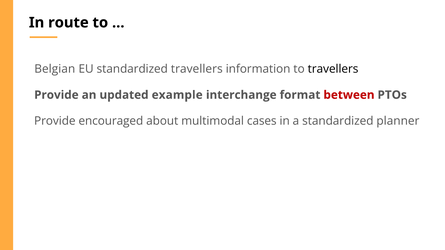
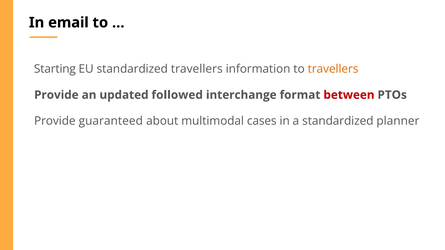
route: route -> email (68, 23)
Belgian: Belgian -> Starting (55, 69)
travellers colour: black -> orange (333, 69)
example: example -> followed (177, 95)
encouraged: encouraged -> guaranteed (111, 121)
